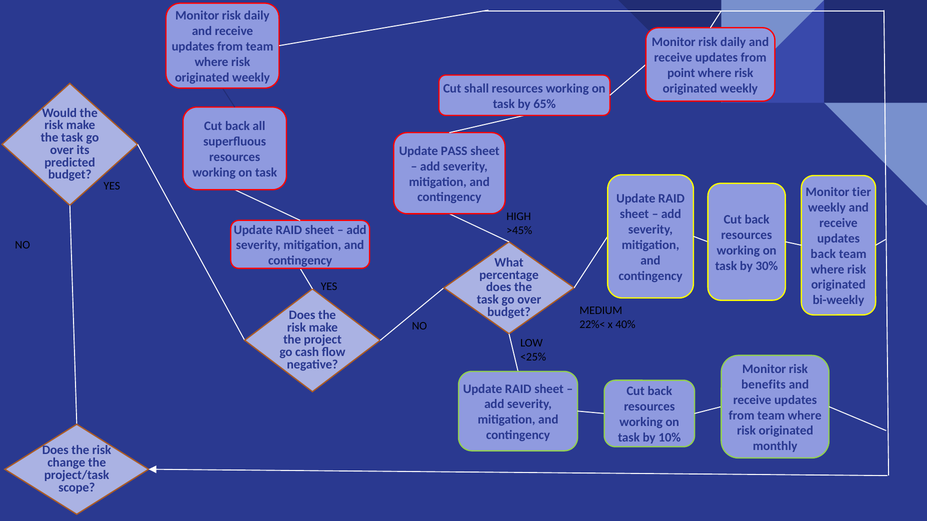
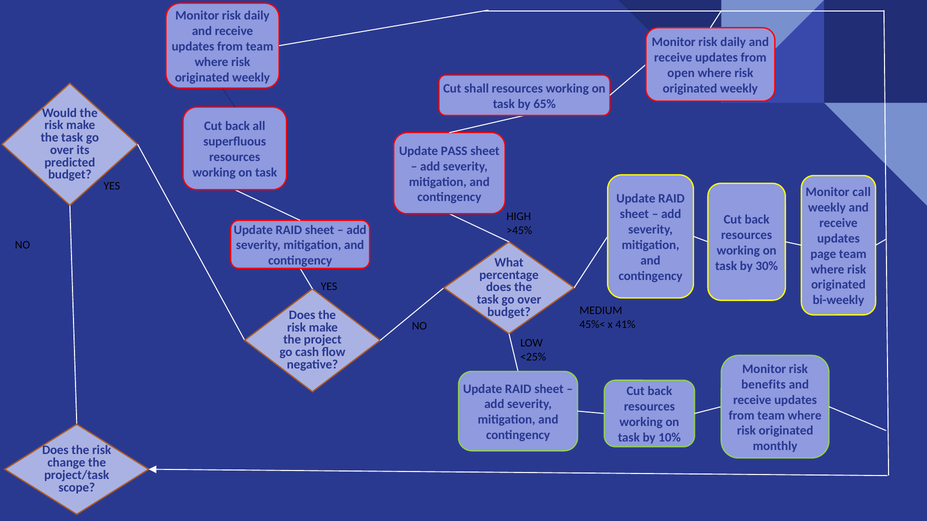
point: point -> open (681, 73)
tier: tier -> call (862, 192)
back: back -> page (823, 254)
22%<: 22%< -> 45%< (592, 324)
40%: 40% -> 41% (625, 324)
